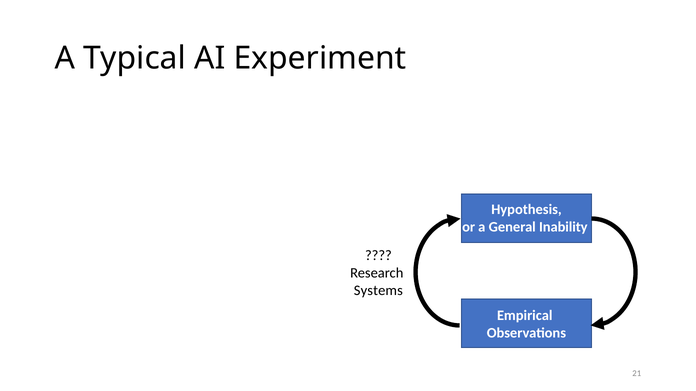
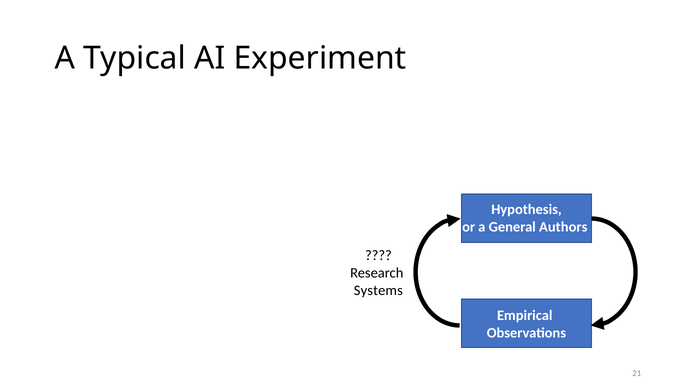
Inability: Inability -> Authors (563, 227)
